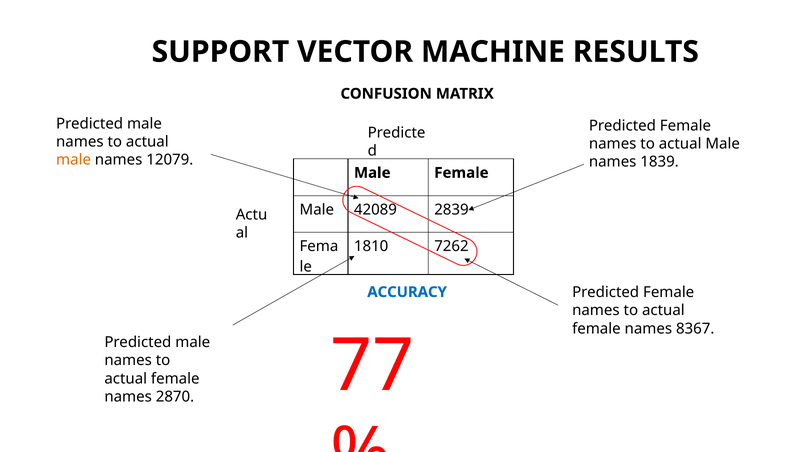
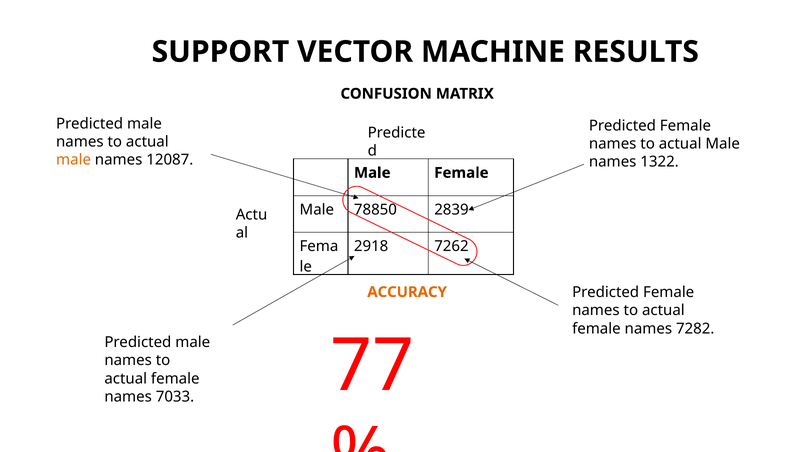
12079: 12079 -> 12087 (170, 160)
1839: 1839 -> 1322 (660, 162)
42089: 42089 -> 78850 (375, 210)
1810: 1810 -> 2918 (371, 246)
ACCURACY colour: blue -> orange (407, 292)
8367: 8367 -> 7282 (695, 328)
2870: 2870 -> 7033 (175, 396)
